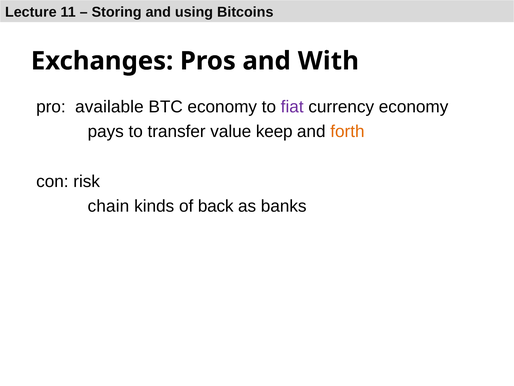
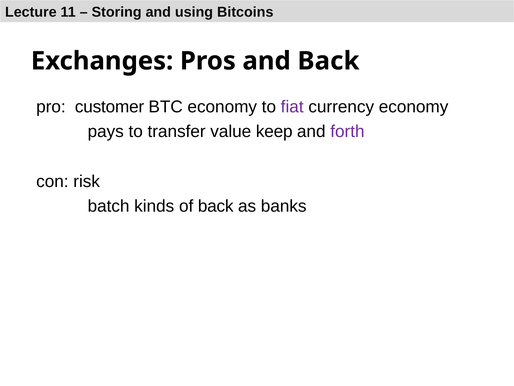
and With: With -> Back (328, 61)
available: available -> customer (110, 107)
forth colour: orange -> purple (347, 131)
chain: chain -> batch (109, 206)
